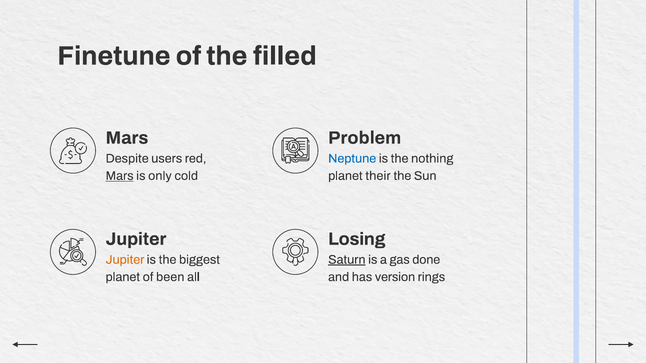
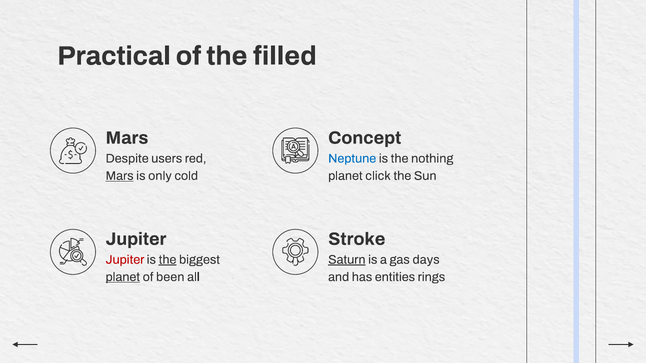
Finetune: Finetune -> Practical (114, 56)
Problem: Problem -> Concept (365, 138)
their: their -> click (378, 176)
Losing: Losing -> Stroke (357, 239)
Jupiter colour: orange -> red (125, 260)
the underline: none -> present (168, 260)
done: done -> days (426, 260)
planet underline: none -> present (123, 277)
version: version -> entities (395, 277)
